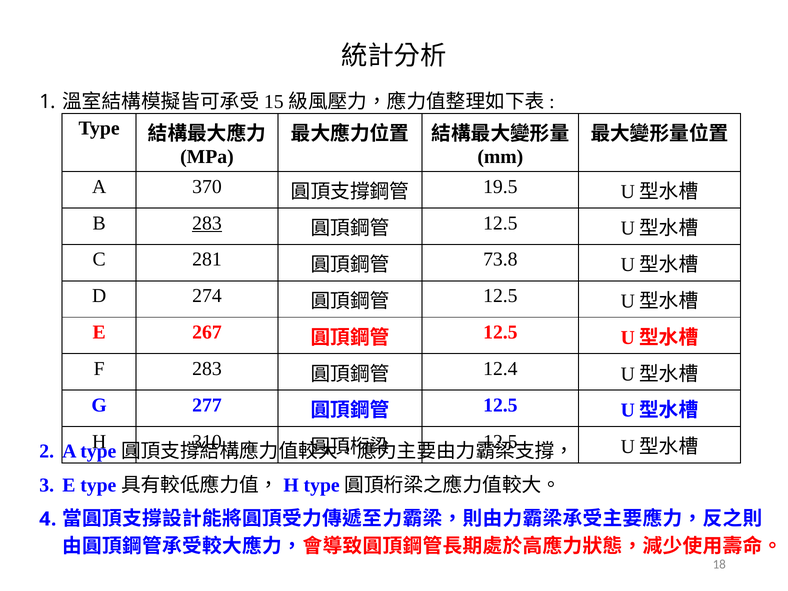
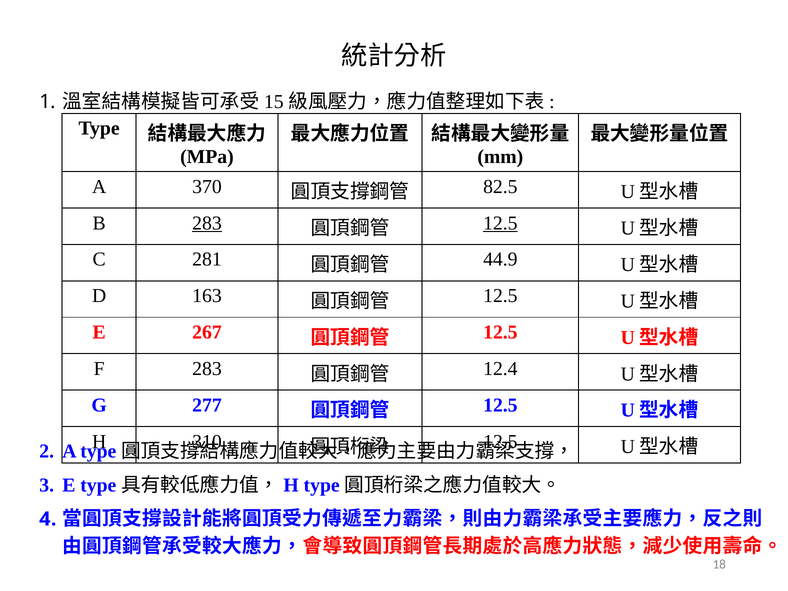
19.5: 19.5 -> 82.5 (500, 187)
12.5 underline: none -> present (500, 223)
73.8: 73.8 -> 44.9 (500, 259)
274: 274 -> 163 (207, 296)
